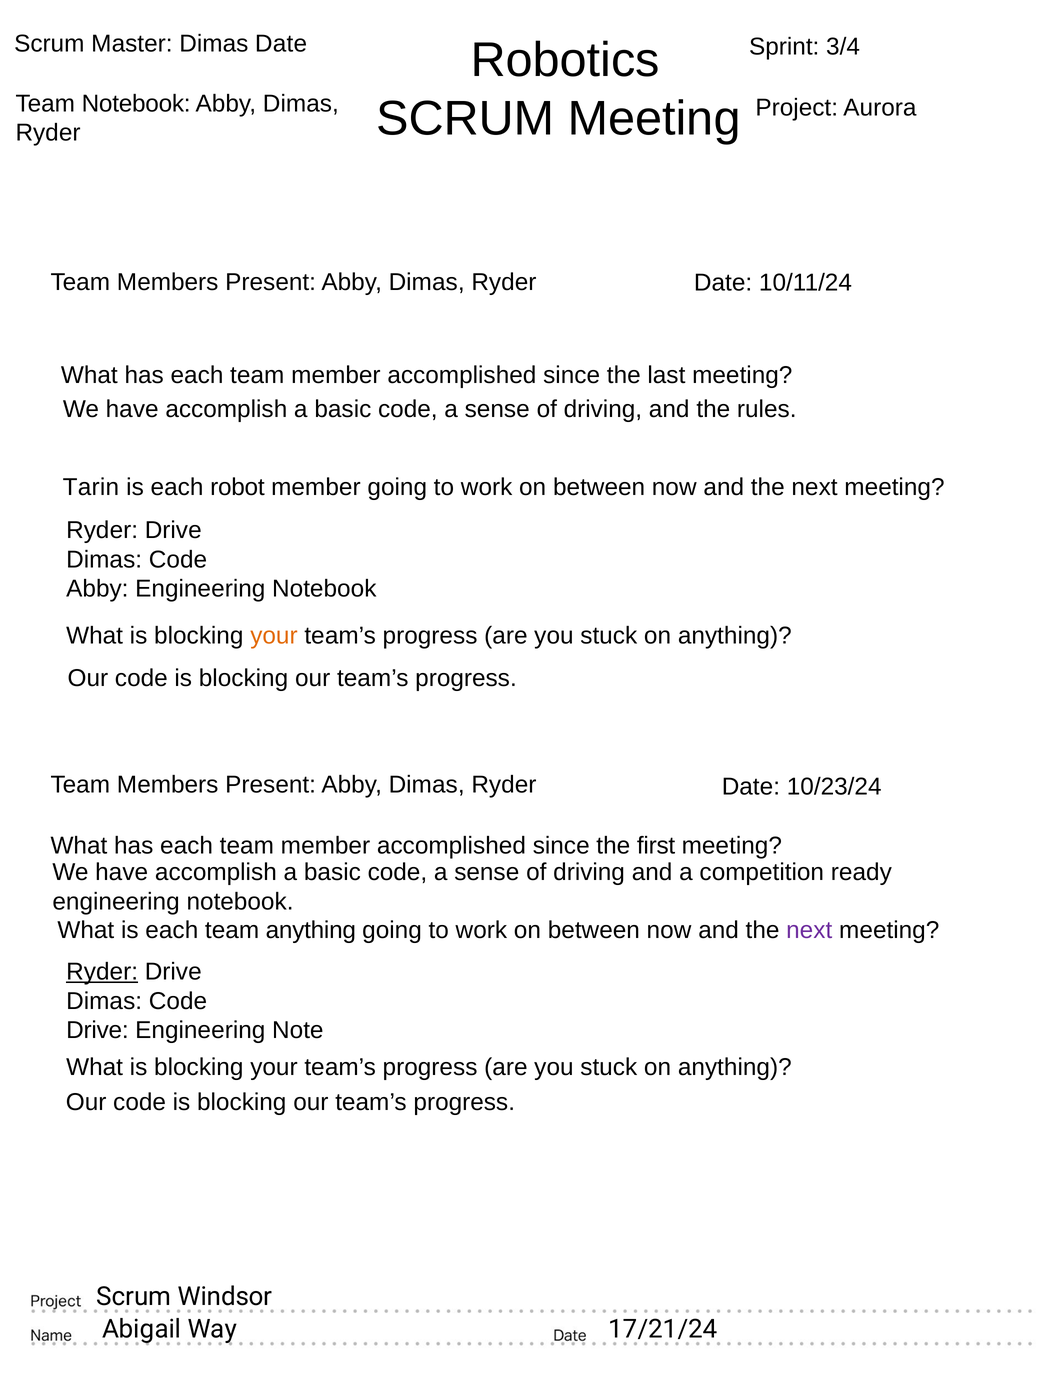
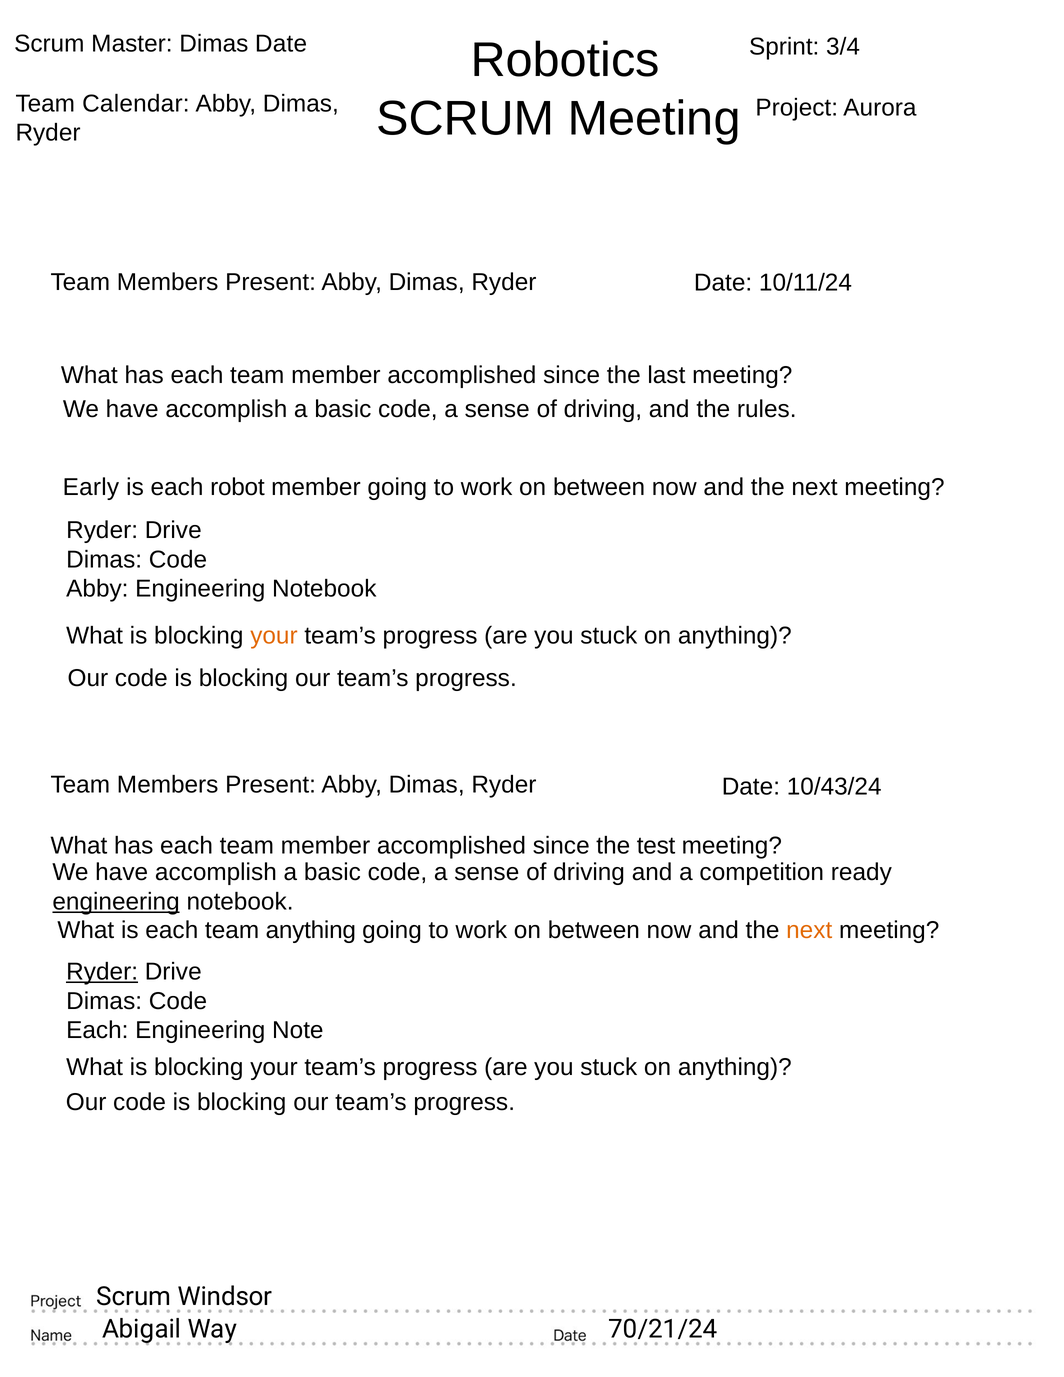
Team Notebook: Notebook -> Calendar (136, 104)
Tarin: Tarin -> Early (91, 487)
10/23/24: 10/23/24 -> 10/43/24 (834, 786)
first: first -> test (656, 846)
engineering underline: none -> present (116, 902)
next colour: purple -> orange (809, 930)
Drive: Drive -> Each (97, 1030)
17/21/24: 17/21/24 -> 70/21/24 (663, 1329)
